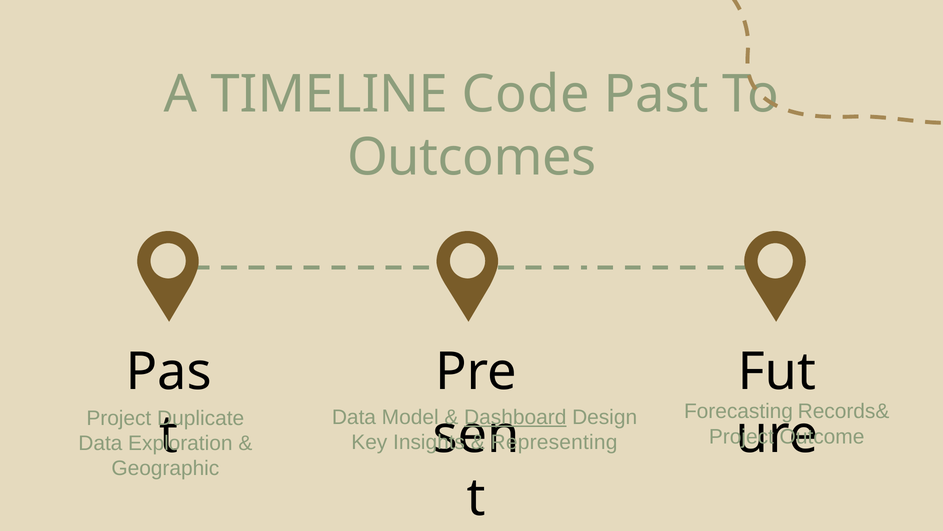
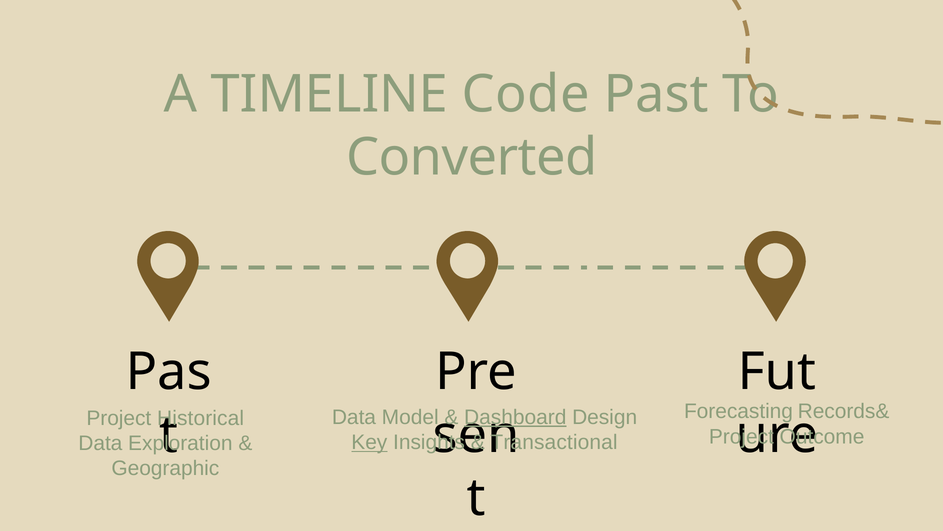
Outcomes: Outcomes -> Converted (472, 157)
Duplicate: Duplicate -> Historical (201, 418)
Key underline: none -> present (369, 442)
Representing: Representing -> Transactional (554, 442)
